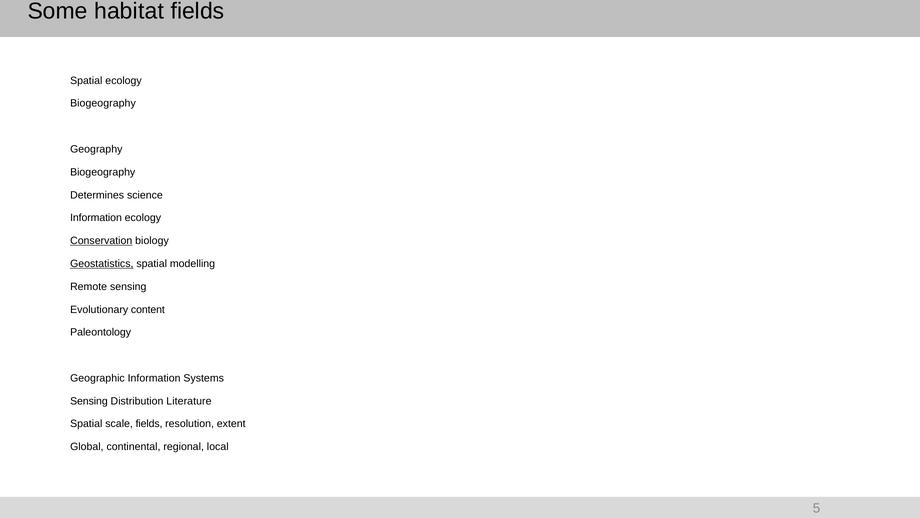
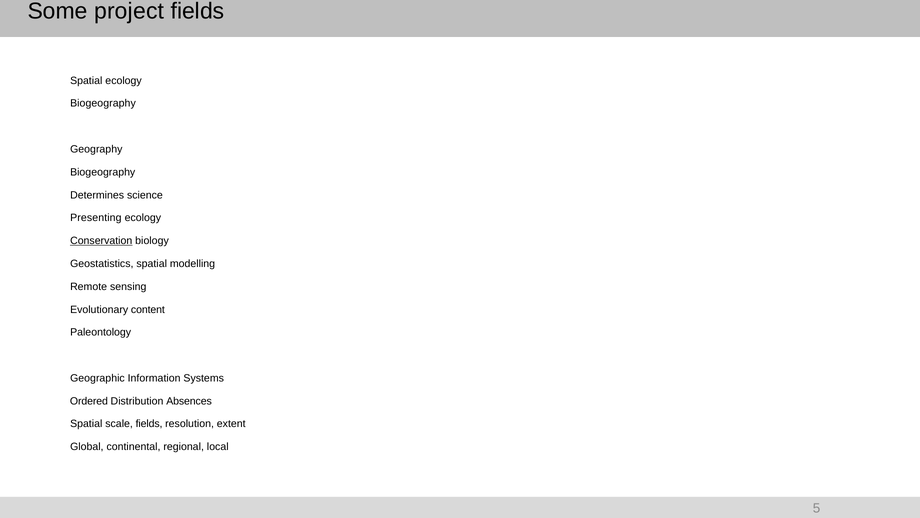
habitat: habitat -> project (129, 11)
Information: Information -> Presenting (96, 218)
Geostatistics underline: present -> none (102, 263)
Sensing: Sensing -> Ordered (89, 401)
Literature: Literature -> Absences (189, 401)
